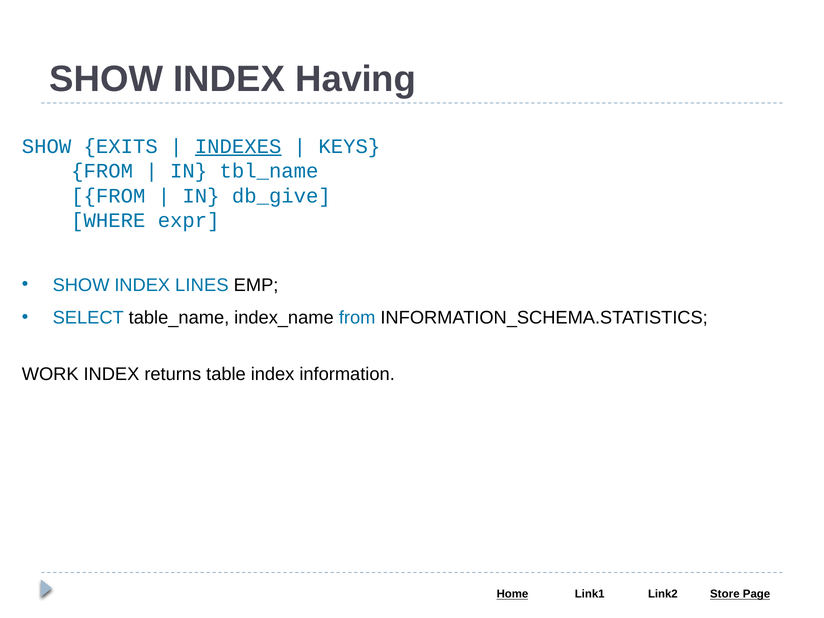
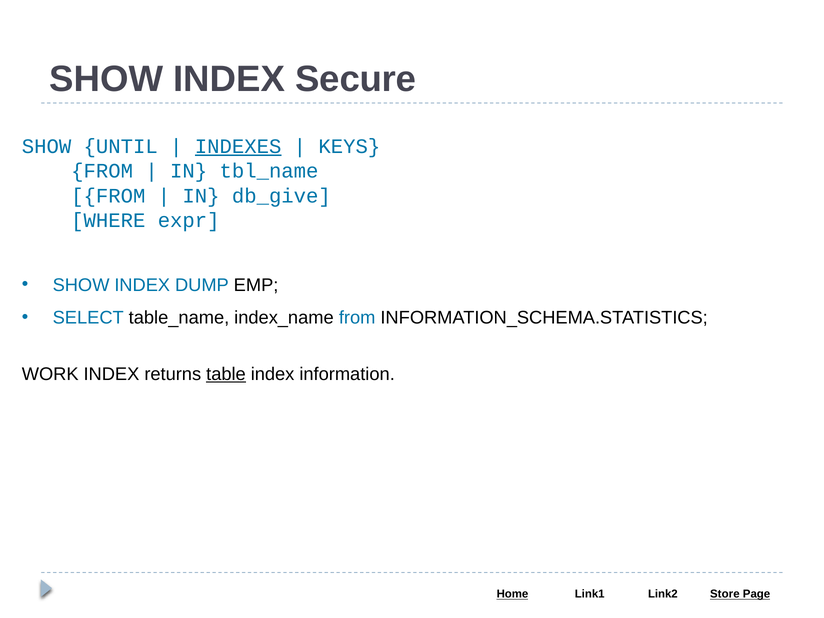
Having: Having -> Secure (356, 79)
EXITS: EXITS -> UNTIL (121, 146)
LINES: LINES -> DUMP (202, 285)
table underline: none -> present (226, 374)
